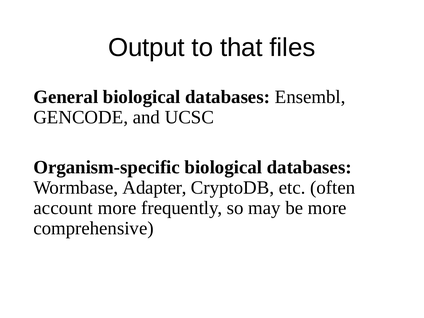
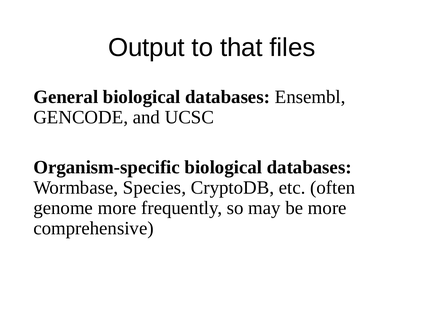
Adapter: Adapter -> Species (154, 188)
account: account -> genome (63, 208)
